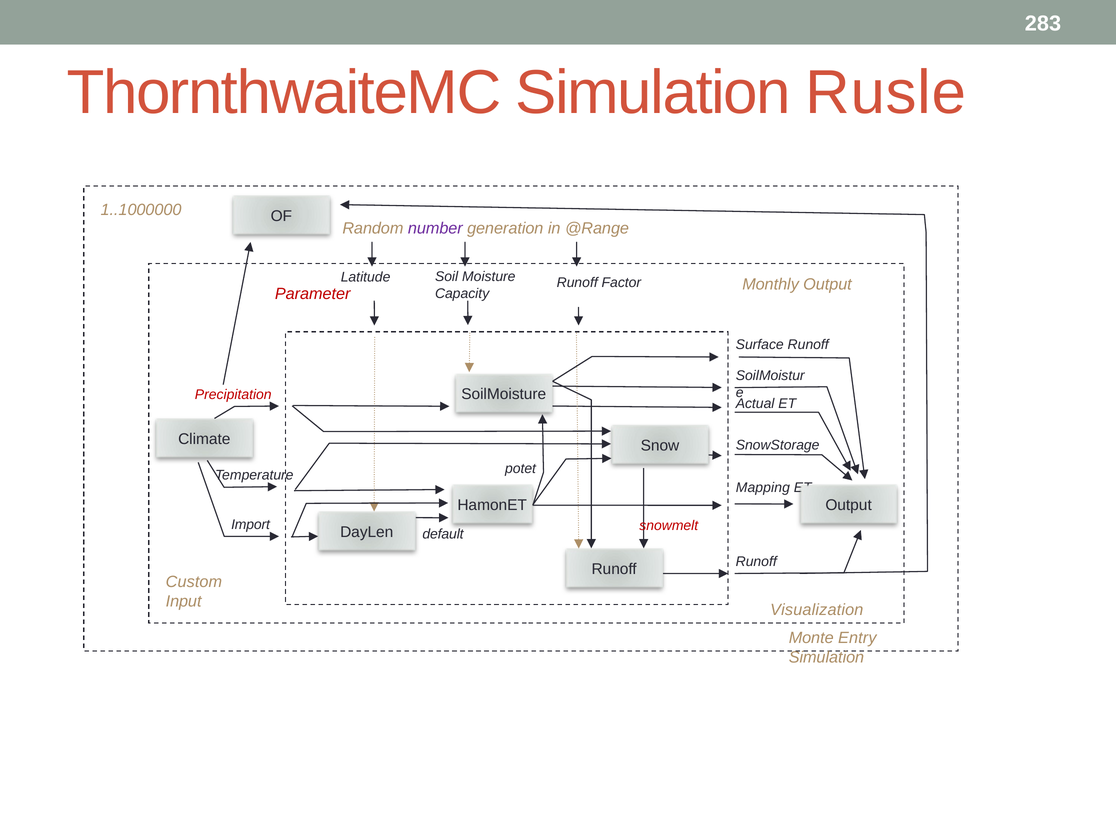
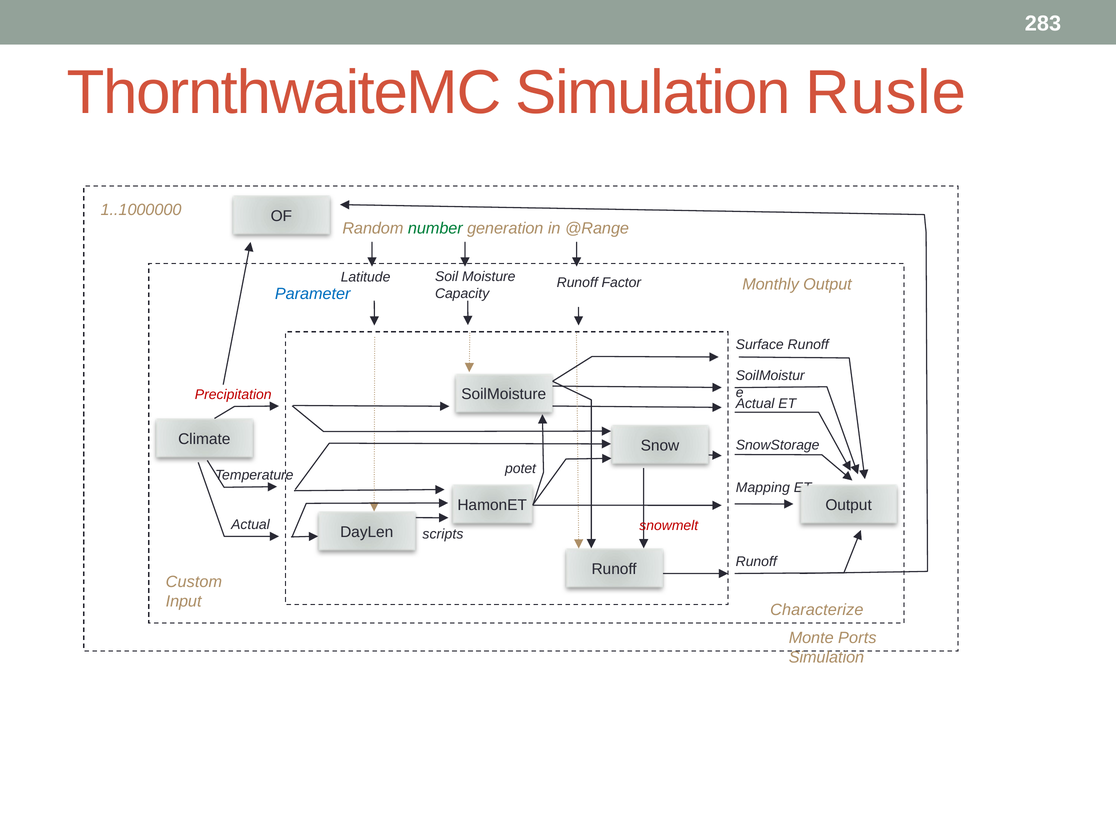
number colour: purple -> green (435, 229)
Parameter colour: red -> blue (313, 294)
Import: Import -> Actual (251, 525)
default: default -> scripts (443, 534)
Visualization: Visualization -> Characterize (817, 610)
Entry: Entry -> Ports (857, 638)
